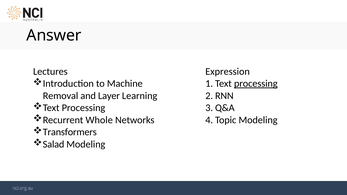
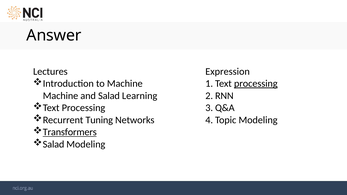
Removal: Removal -> Machine (61, 96)
and Layer: Layer -> Salad (109, 96)
Whole: Whole -> Tuning (99, 120)
Transformers underline: none -> present (70, 132)
